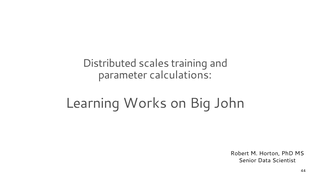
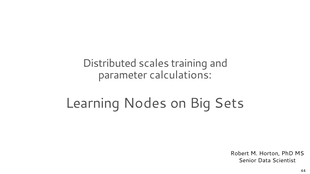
Works: Works -> Nodes (145, 103)
John: John -> Sets (229, 103)
